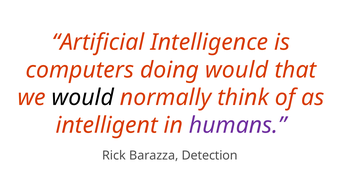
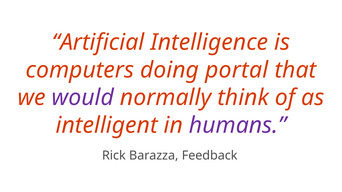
doing would: would -> portal (237, 70)
would colour: black -> purple (83, 98)
Detection: Detection -> Feedback (210, 156)
